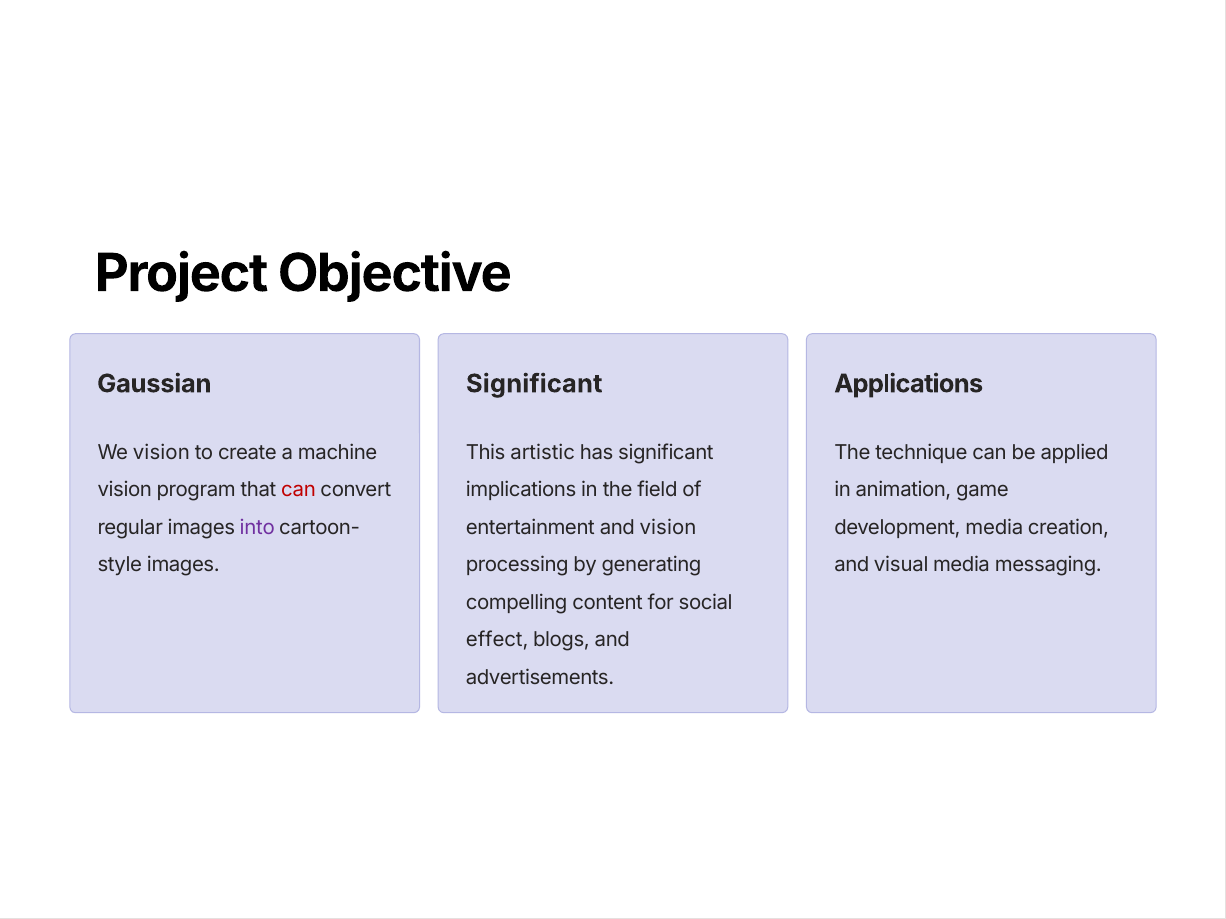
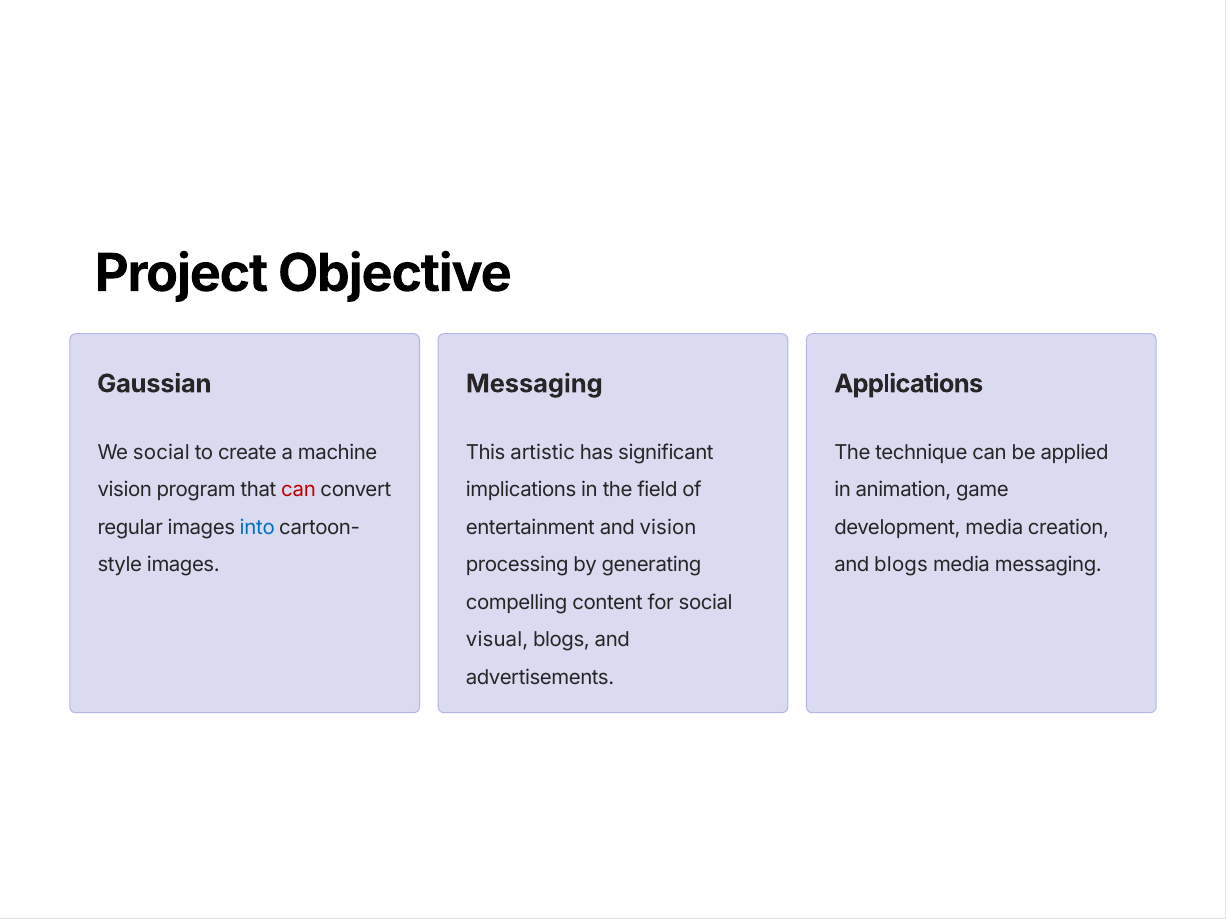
Significant: Significant -> Messaging (534, 384)
We vision: vision -> social (161, 453)
into colour: purple -> blue (257, 528)
and visual: visual -> blogs (901, 565)
effect: effect -> visual (497, 640)
